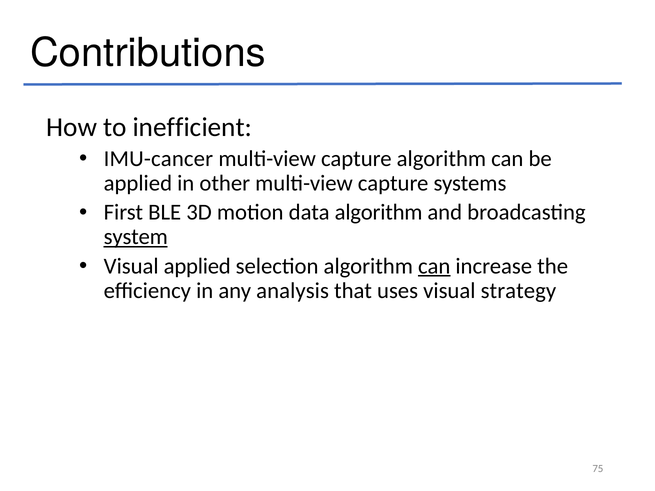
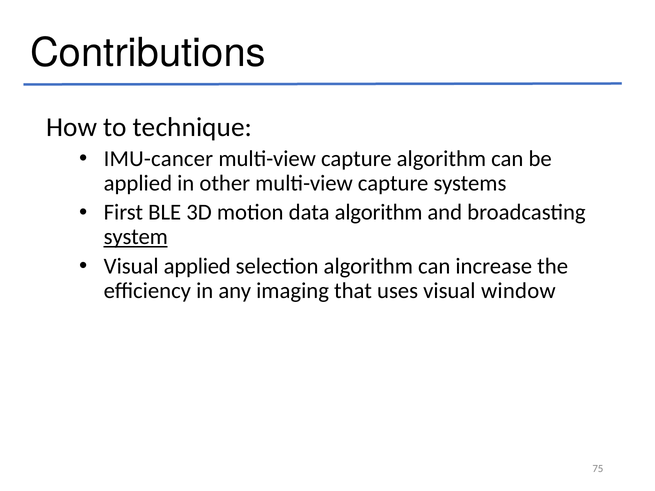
inefficient: inefficient -> technique (192, 127)
can underline: present -> none (434, 266)
analysis: analysis -> imaging (293, 291)
strategy: strategy -> window (518, 291)
